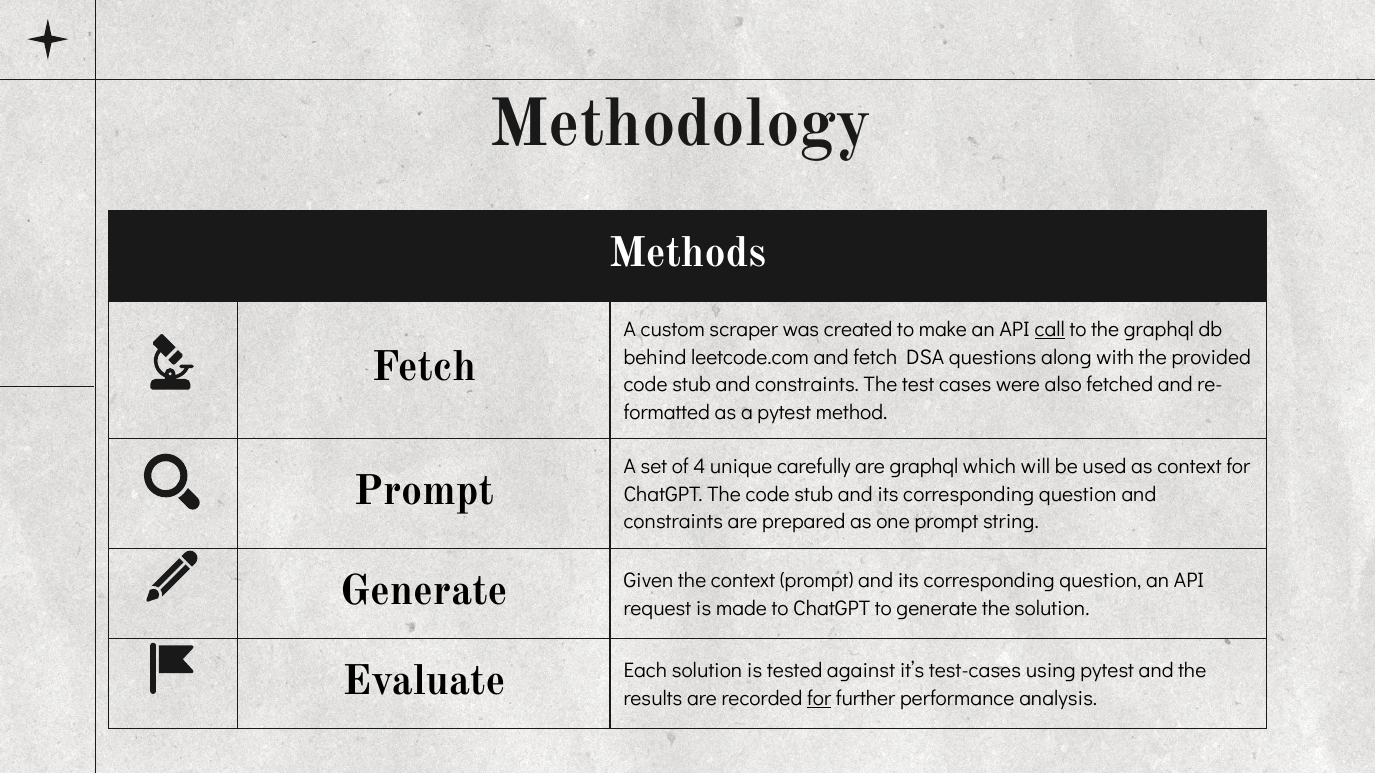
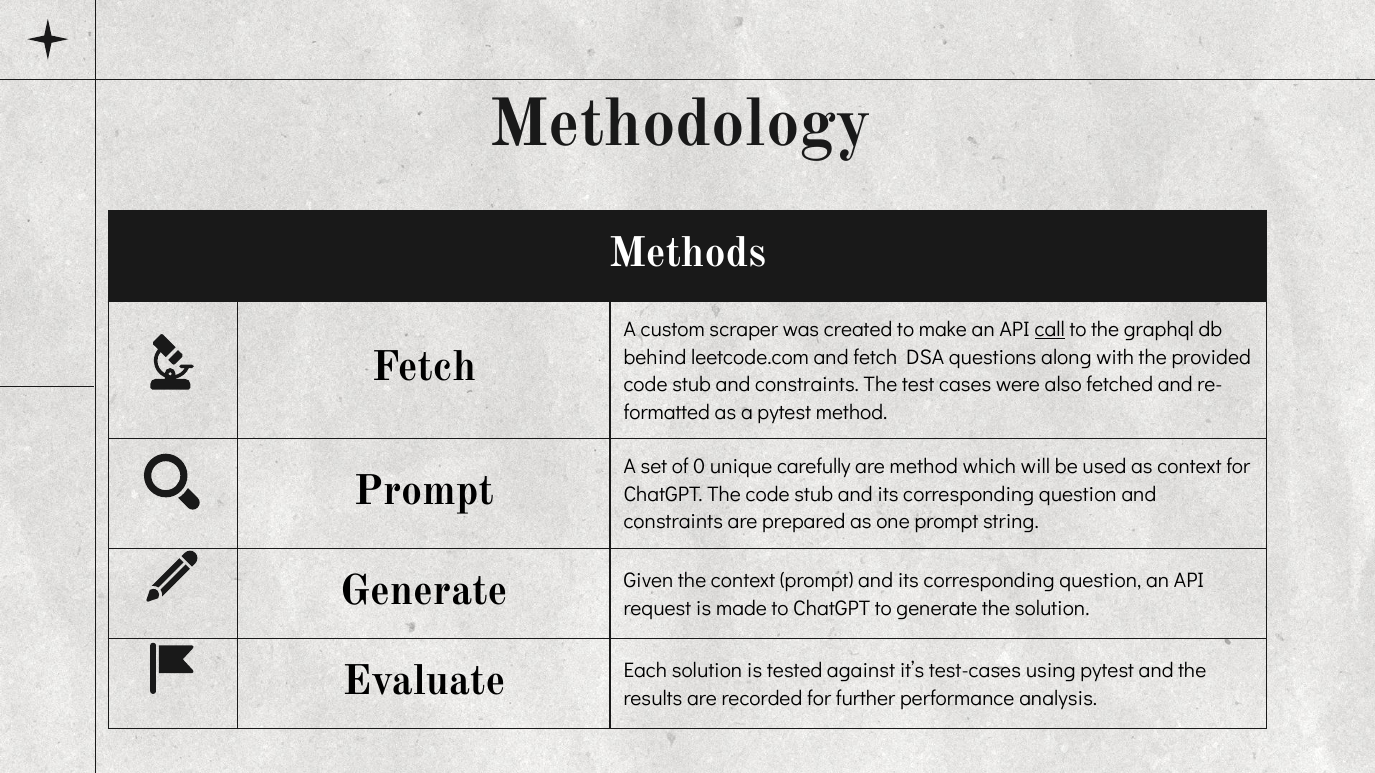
4: 4 -> 0 (699, 467)
are graphql: graphql -> method (924, 467)
for underline: present -> none (819, 699)
